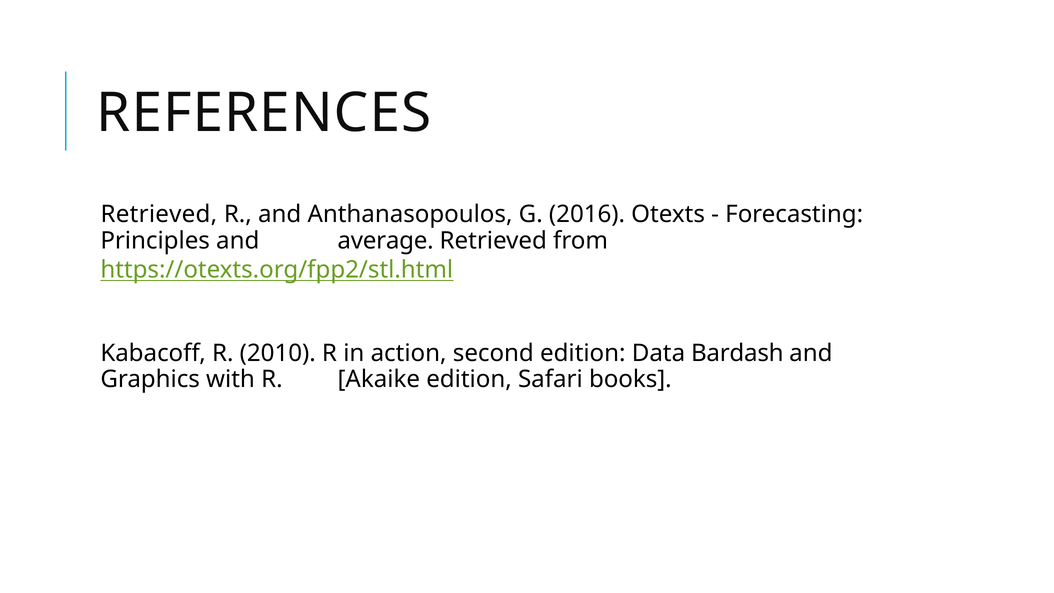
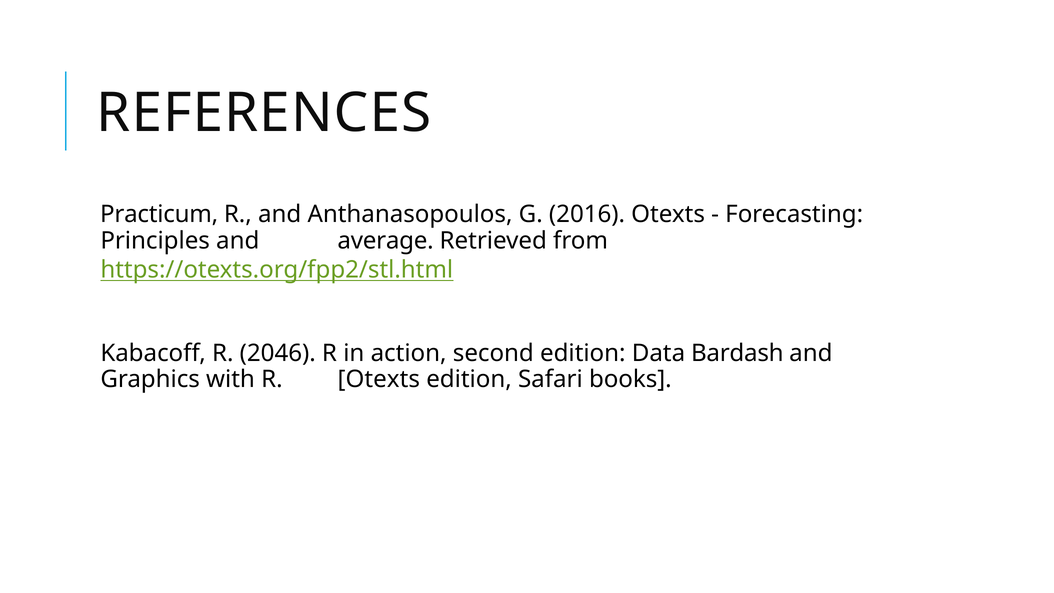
Retrieved: Retrieved -> Practicum (159, 214)
2010: 2010 -> 2046 (278, 353)
R Akaike: Akaike -> Otexts (379, 379)
